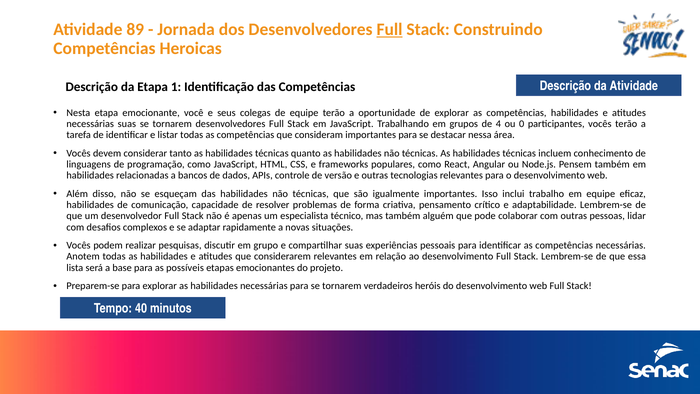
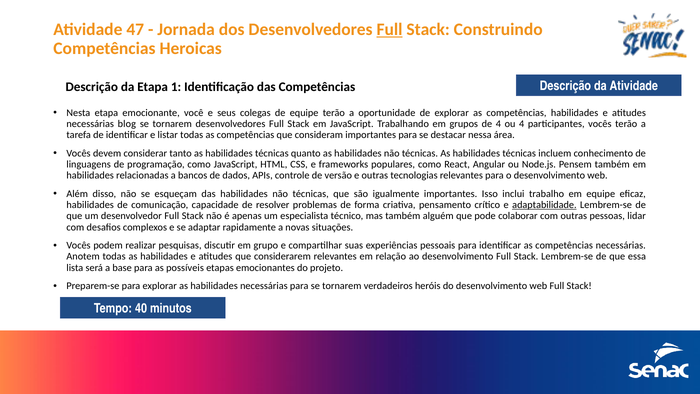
89: 89 -> 47 (135, 30)
necessárias suas: suas -> blog (127, 124)
ou 0: 0 -> 4 (522, 124)
adaptabilidade underline: none -> present (544, 205)
